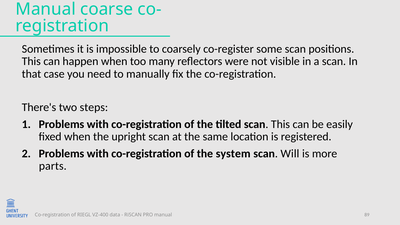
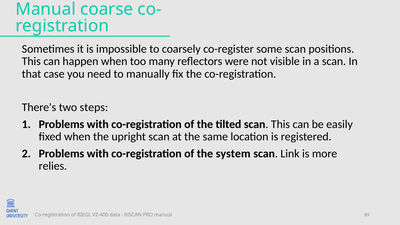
Will: Will -> Link (290, 154)
parts: parts -> relies (53, 166)
